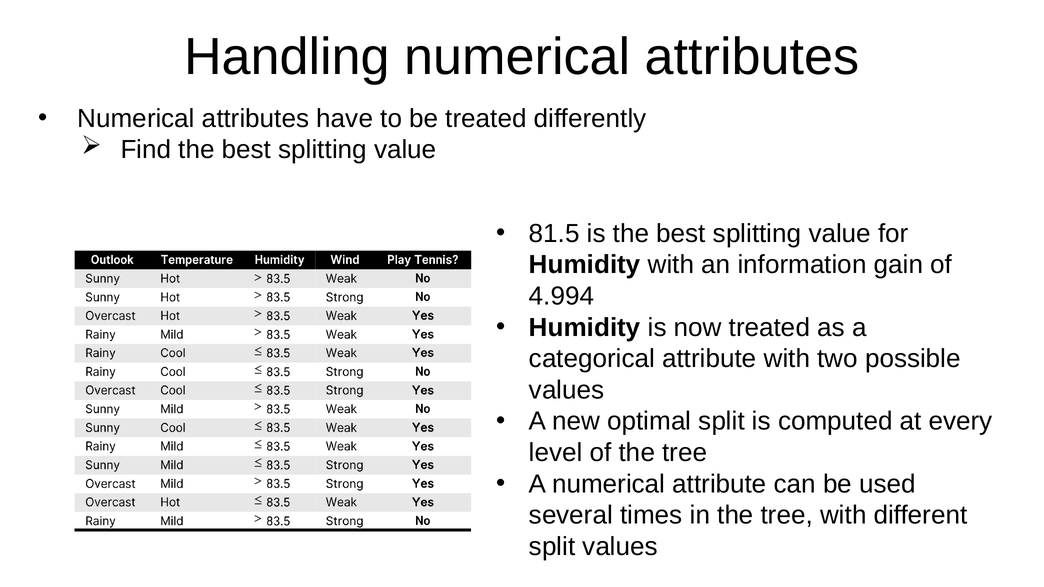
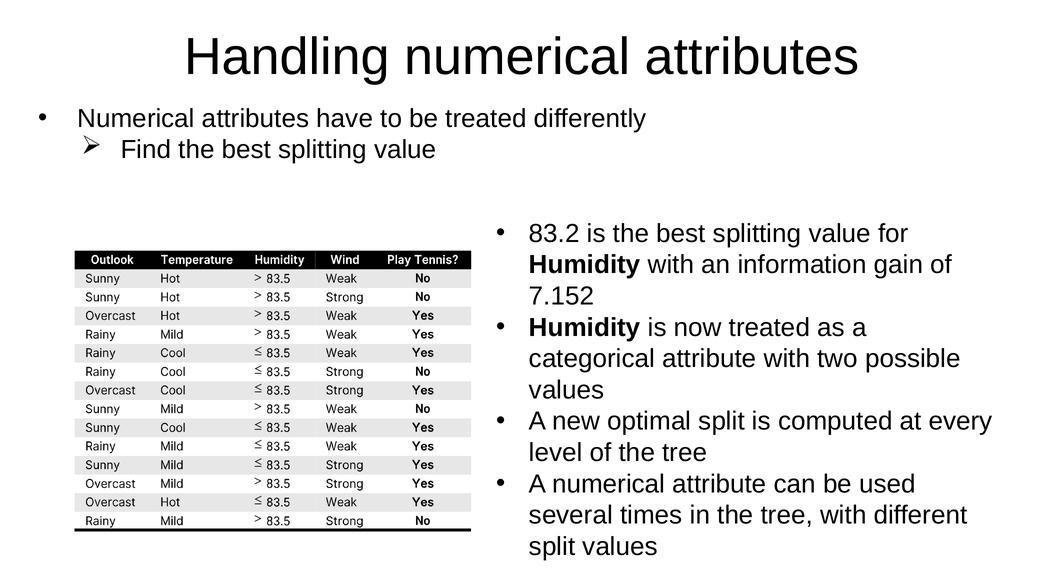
81.5: 81.5 -> 83.2 (554, 234)
4.994: 4.994 -> 7.152 (562, 296)
